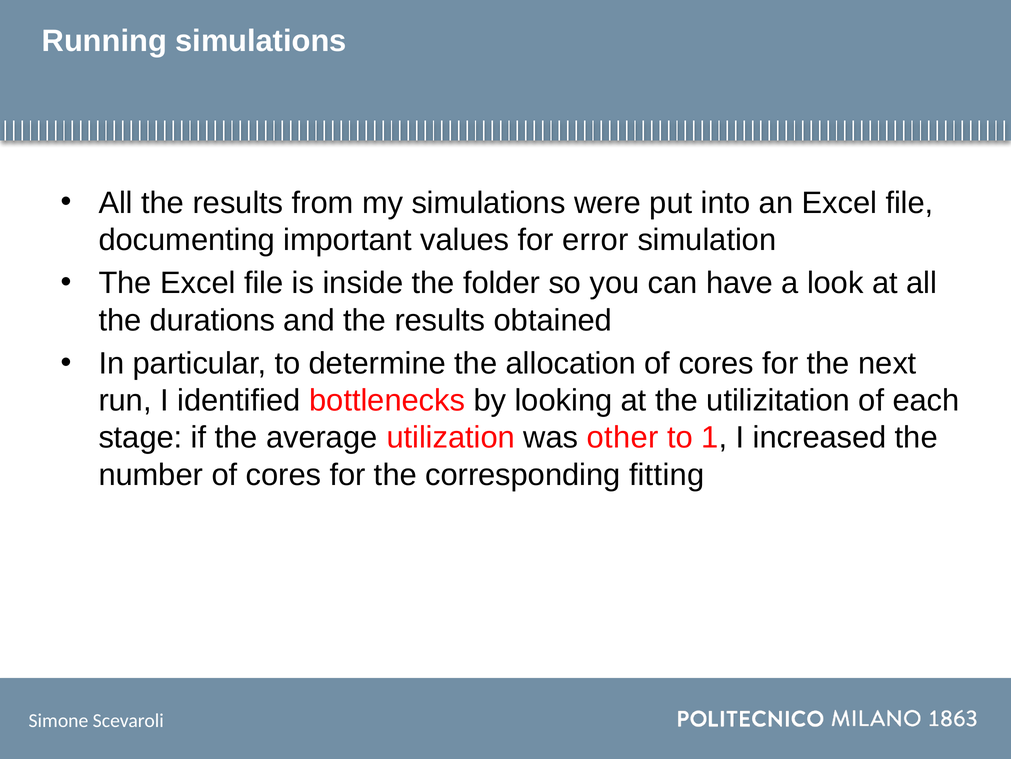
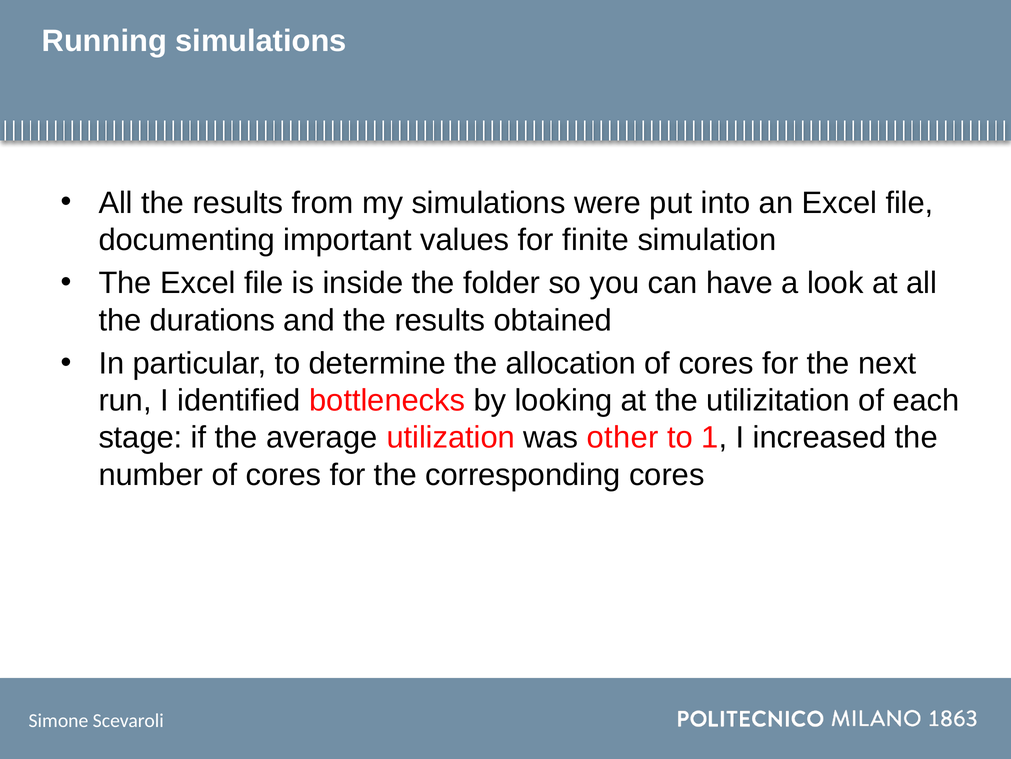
error: error -> finite (595, 240)
corresponding fitting: fitting -> cores (667, 474)
